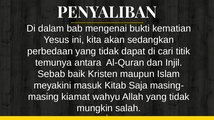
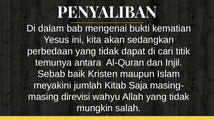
masuk: masuk -> jumlah (88, 86)
kiamat: kiamat -> direvisi (76, 97)
